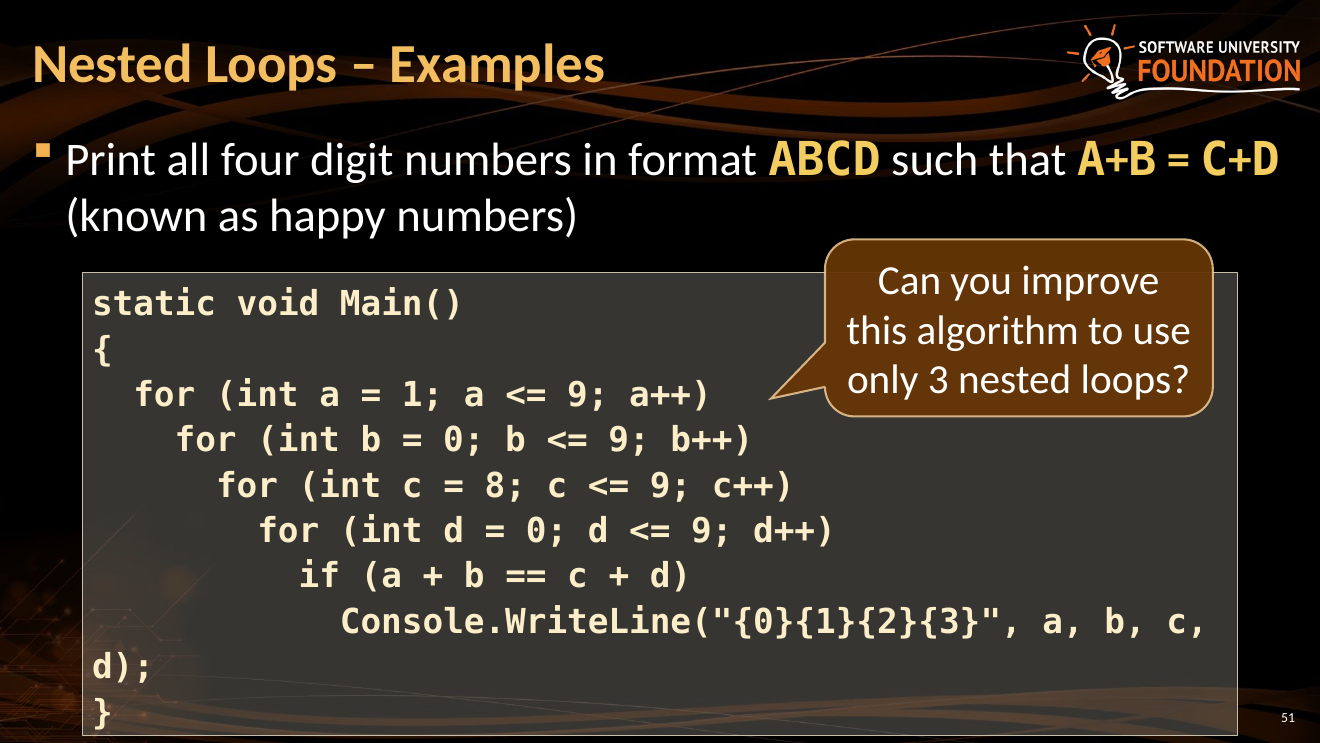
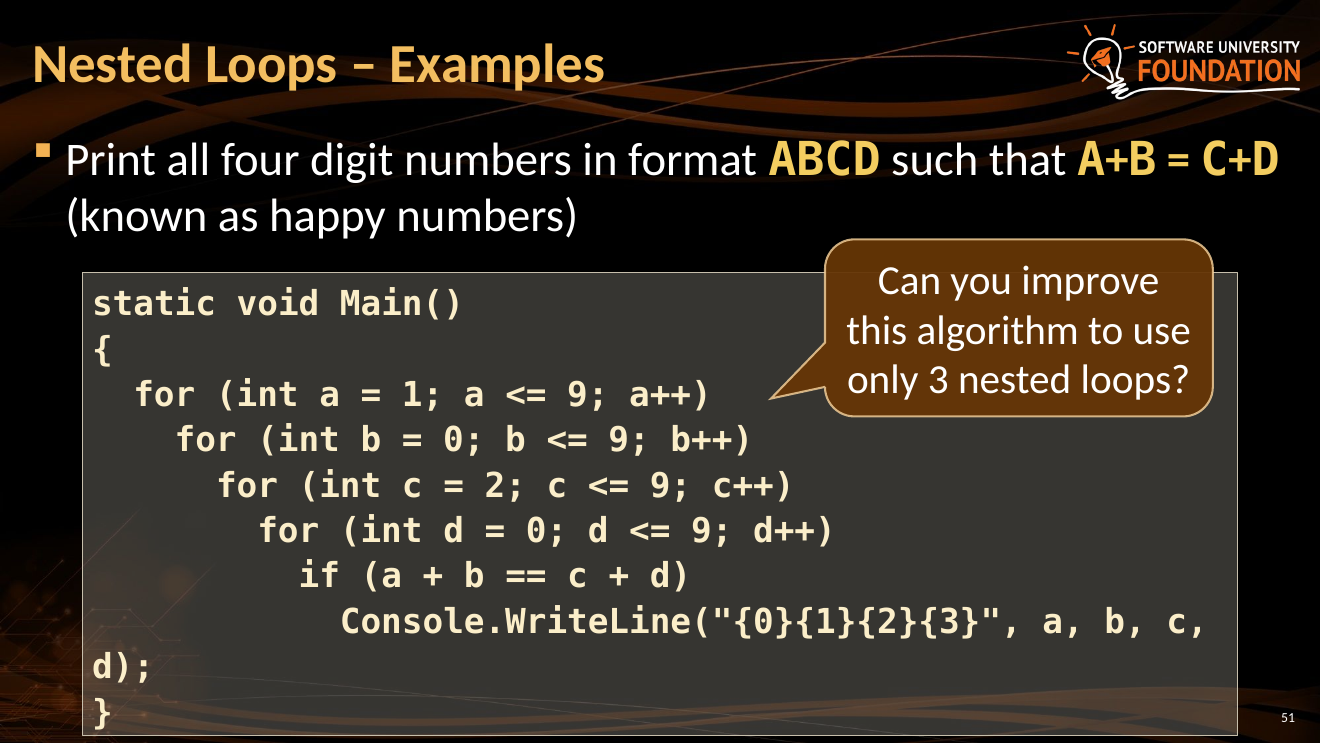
8: 8 -> 2 (505, 486)
